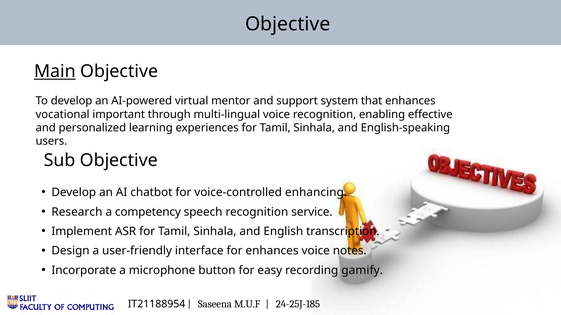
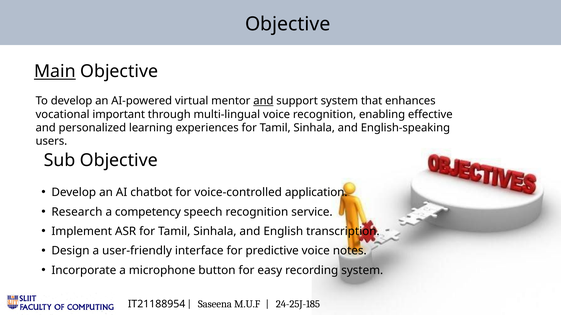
and underline: none -> present (263, 101)
enhancing: enhancing -> application (316, 193)
for enhances: enhances -> predictive (272, 251)
recording gamify: gamify -> system (362, 271)
